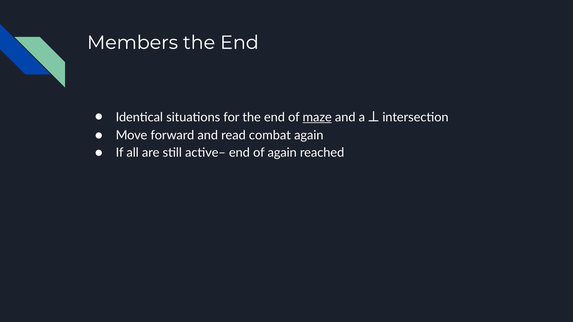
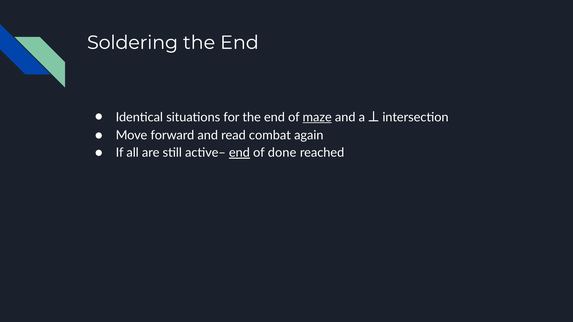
Members: Members -> Soldering (133, 43)
end underline: none -> present (239, 153)
of again: again -> done (282, 153)
